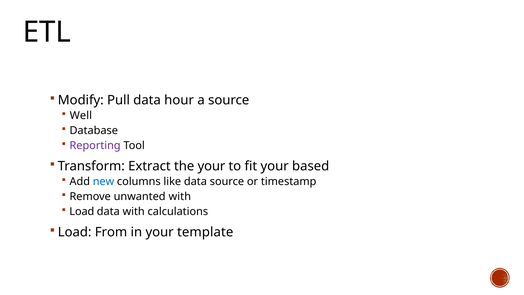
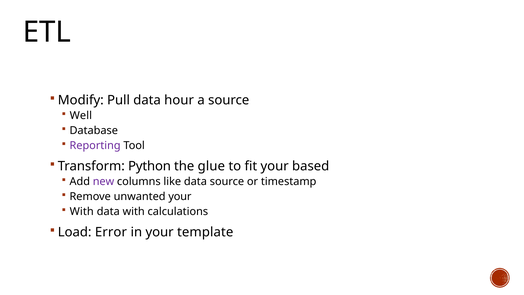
Extract: Extract -> Python (150, 166)
the your: your -> glue (211, 166)
new colour: blue -> purple (103, 181)
unwanted with: with -> your (180, 196)
Load: Load -> With (82, 211)
From: From -> Error (111, 232)
